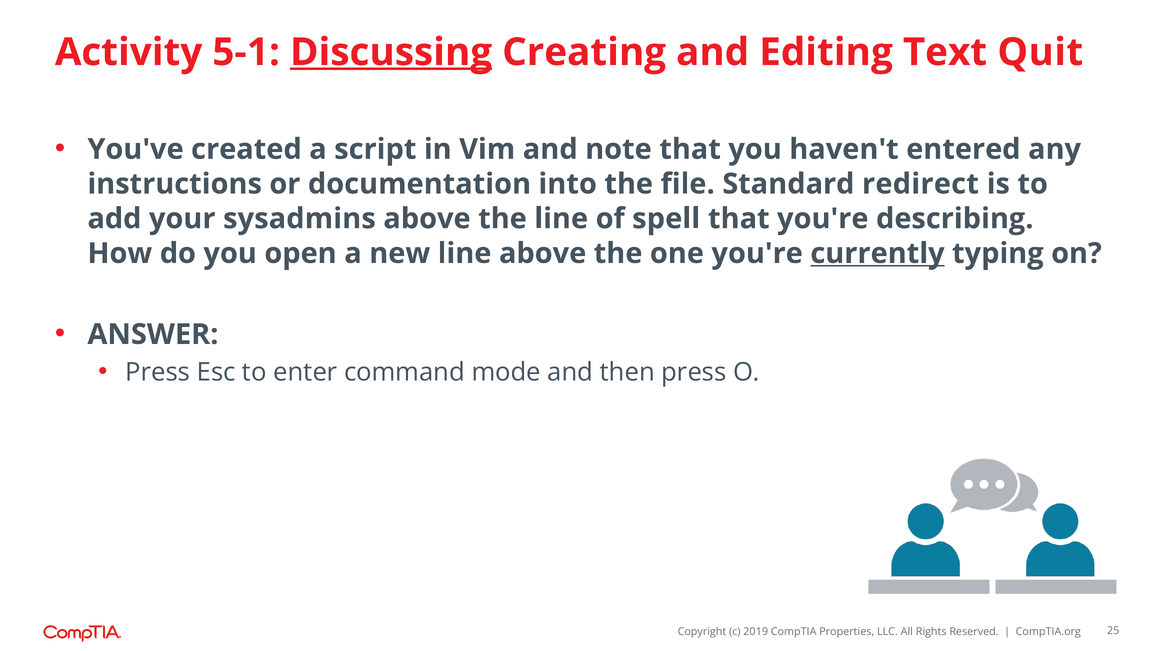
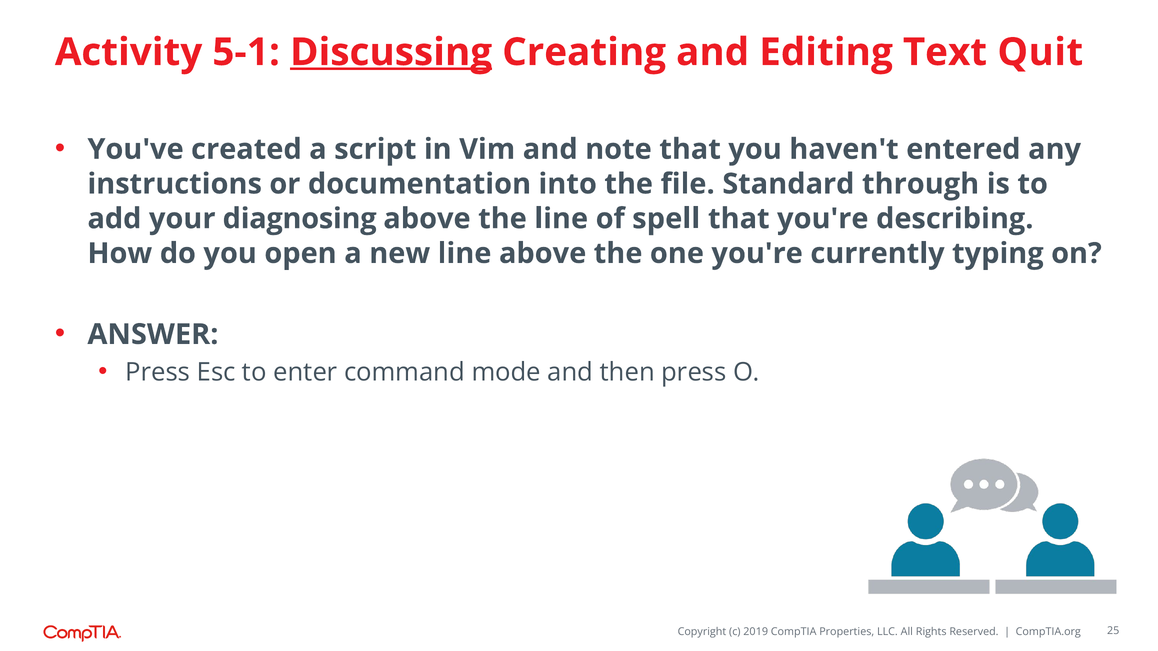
redirect: redirect -> through (921, 184)
sysadmins: sysadmins -> diagnosing (300, 219)
currently underline: present -> none (877, 254)
